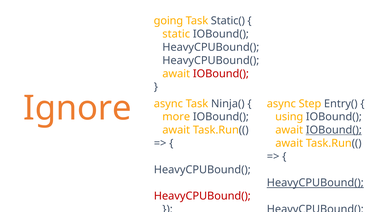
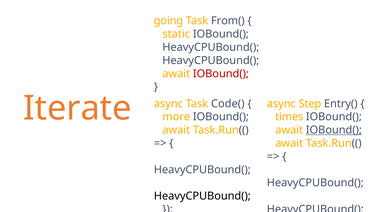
Static(: Static( -> From( (228, 21)
Ignore: Ignore -> Iterate (77, 108)
Ninja(: Ninja( -> Code( (228, 104)
using: using -> times (289, 117)
HeavyCPUBound( underline: present -> none (315, 183)
HeavyCPUBound( colour: red -> black (202, 196)
